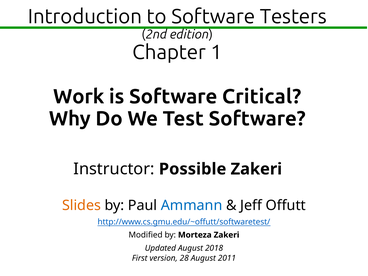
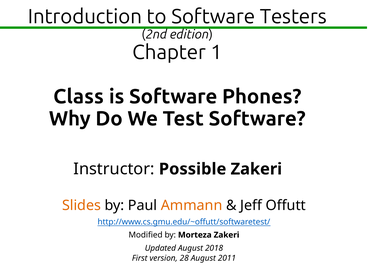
Work: Work -> Class (79, 97)
Critical: Critical -> Phones (262, 97)
Ammann colour: blue -> orange (192, 205)
